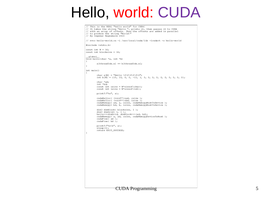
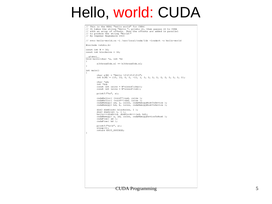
CUDA colour: purple -> black (179, 13)
